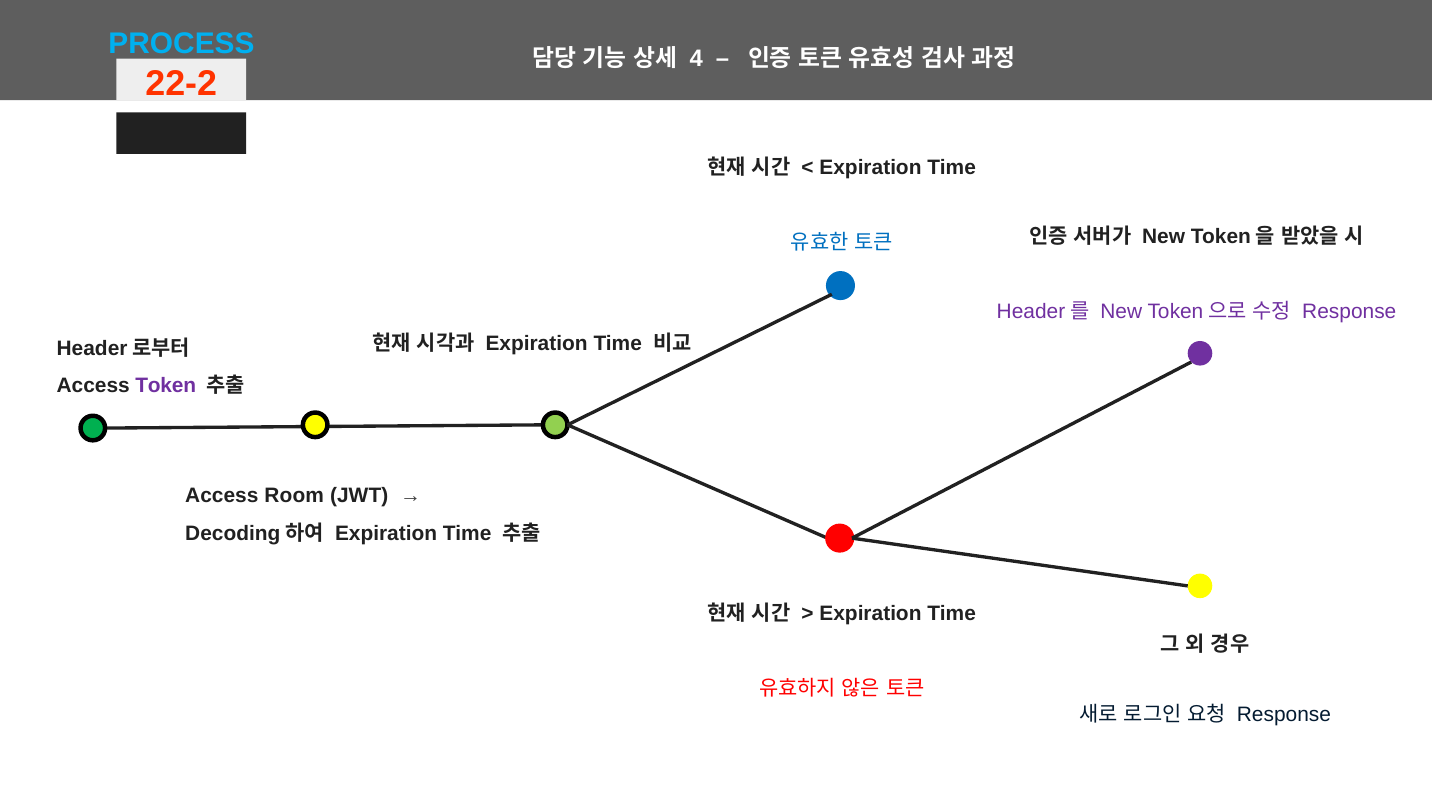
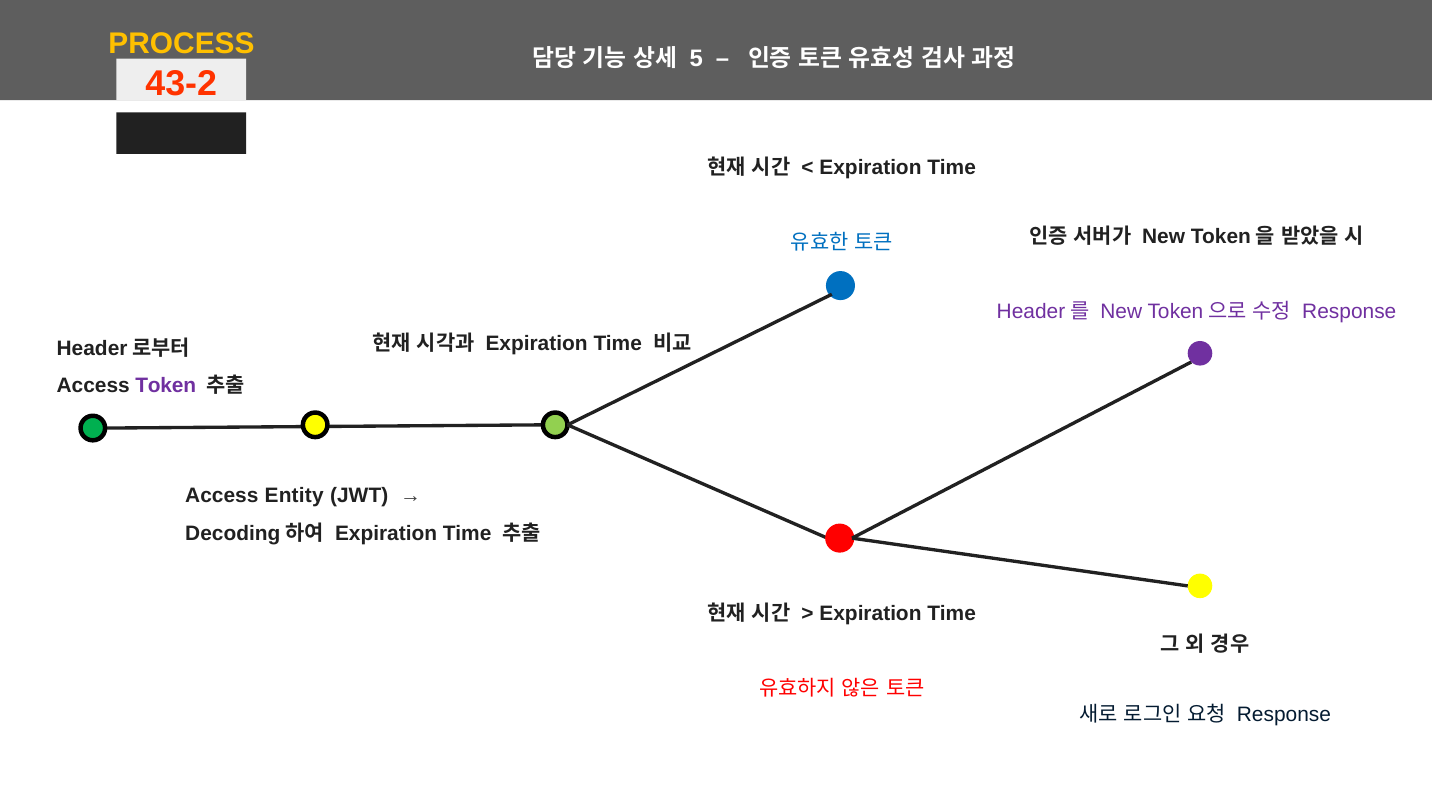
PROCESS colour: light blue -> yellow (181, 44)
4: 4 -> 5 (696, 58)
22-2: 22-2 -> 43-2 (181, 83)
Room: Room -> Entity (294, 496)
